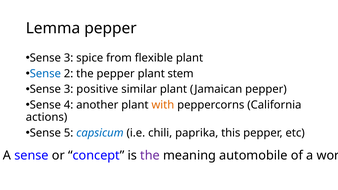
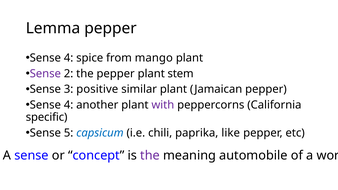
3: 3 -> 4 (69, 58)
flexible: flexible -> mango (154, 58)
Sense colour: blue -> purple (45, 74)
with colour: orange -> purple (163, 105)
actions: actions -> specific (47, 117)
this: this -> like (231, 133)
